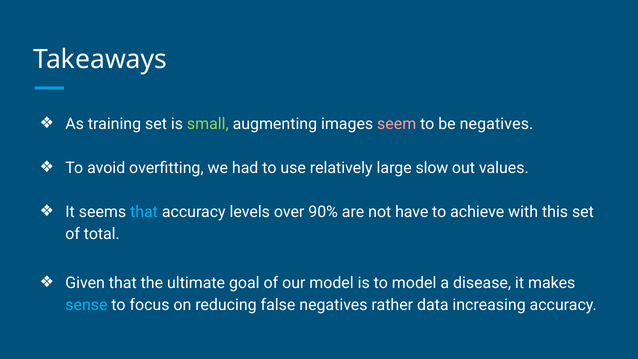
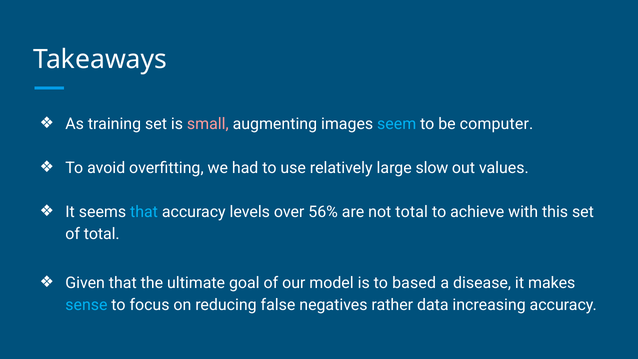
small colour: light green -> pink (208, 124)
seem colour: pink -> light blue (397, 124)
be negatives: negatives -> computer (496, 124)
90%: 90% -> 56% (323, 212)
not have: have -> total (412, 212)
to model: model -> based (414, 283)
